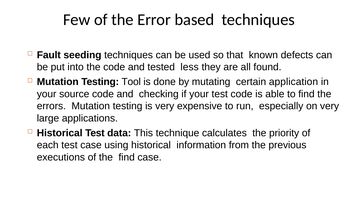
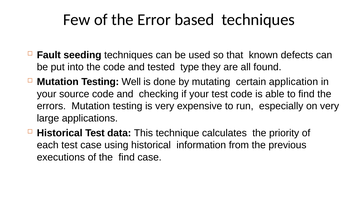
less: less -> type (190, 67)
Tool: Tool -> Well (131, 82)
